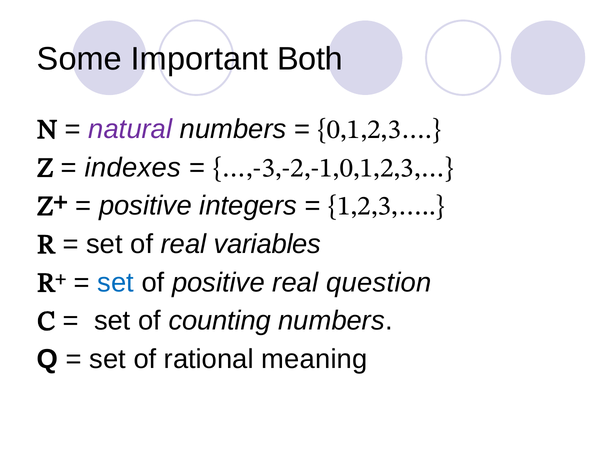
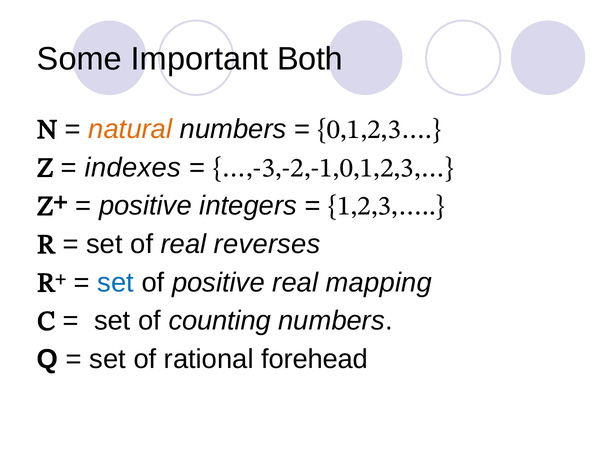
natural colour: purple -> orange (130, 129)
variables: variables -> reverses (267, 244)
question: question -> mapping (379, 283)
meaning: meaning -> forehead (315, 359)
